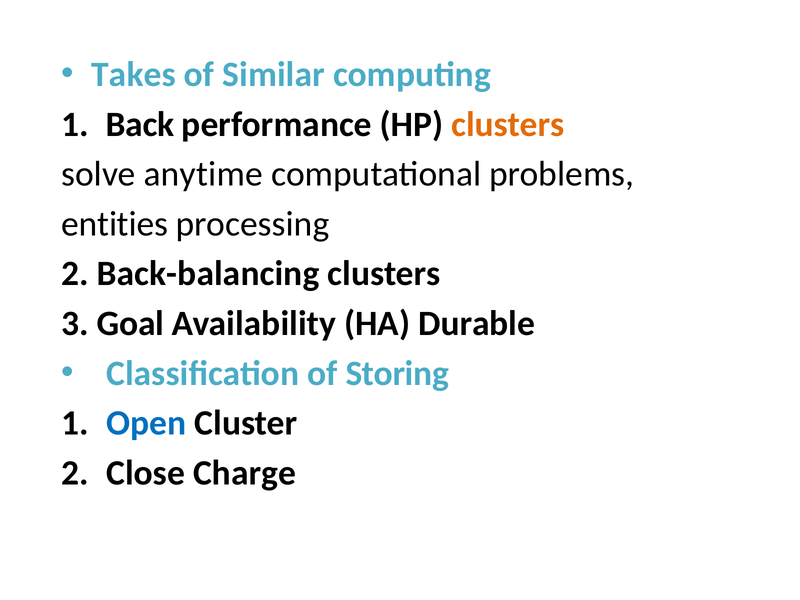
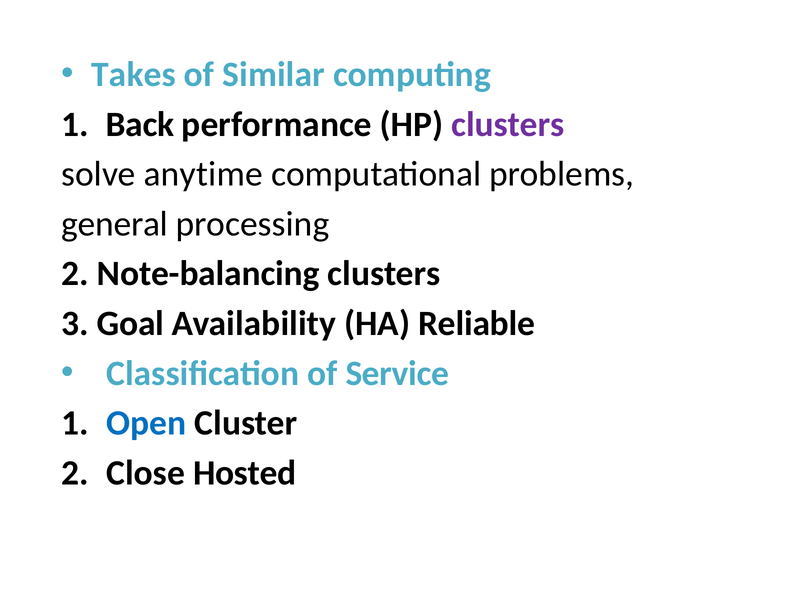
clusters colour: orange -> purple (508, 124)
entities: entities -> general (115, 224)
Back-balancing: Back-balancing -> Note-balancing (208, 274)
Durable: Durable -> Reliable (477, 323)
Storing: Storing -> Service (397, 373)
Charge: Charge -> Hosted (245, 473)
